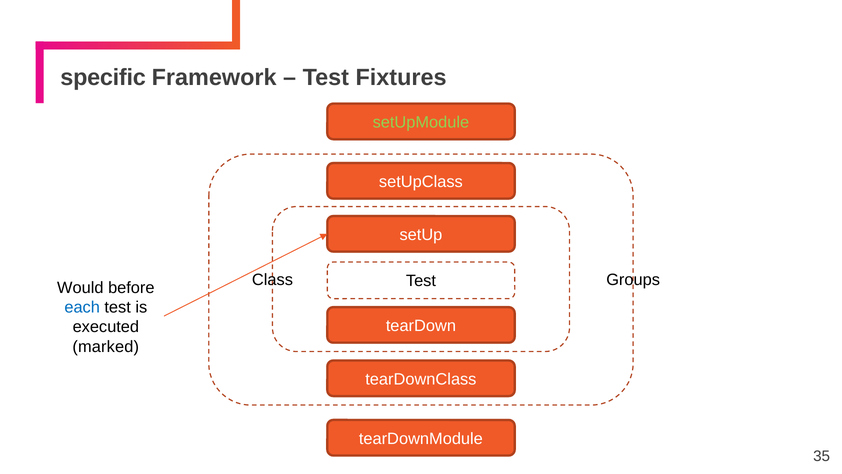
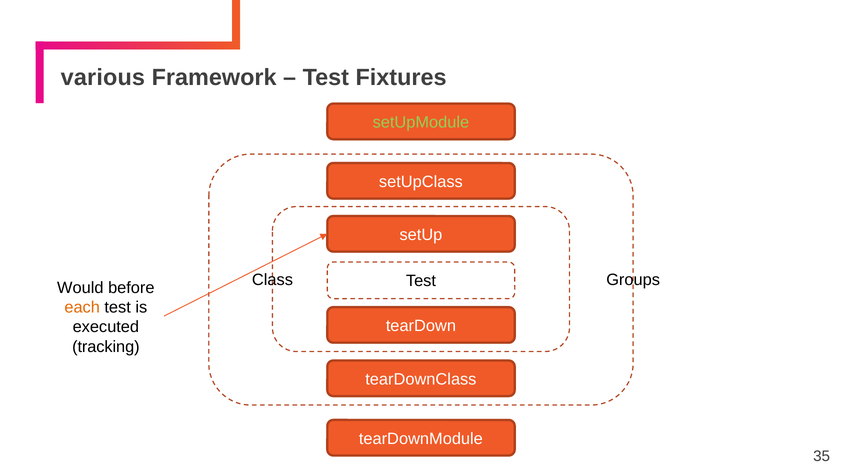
specific: specific -> various (103, 78)
each colour: blue -> orange (82, 307)
marked: marked -> tracking (106, 346)
